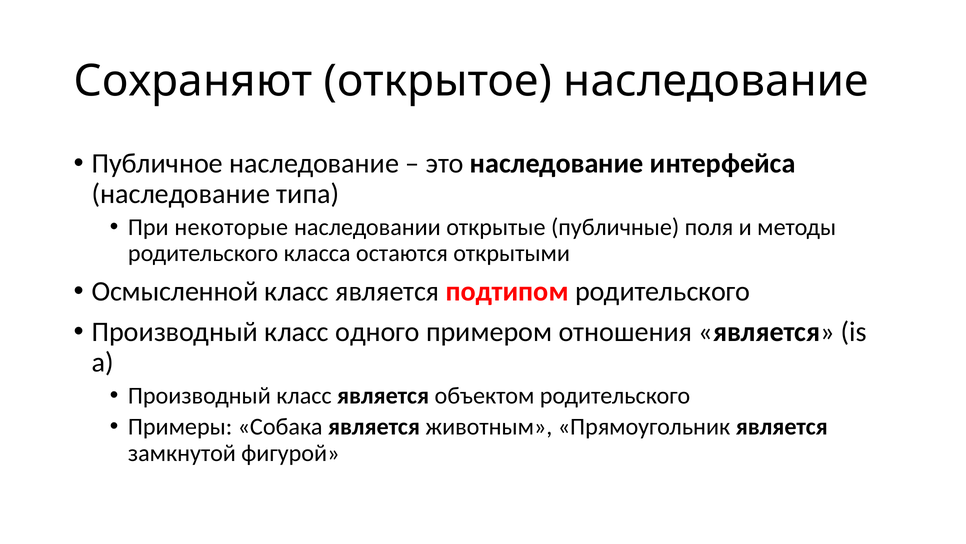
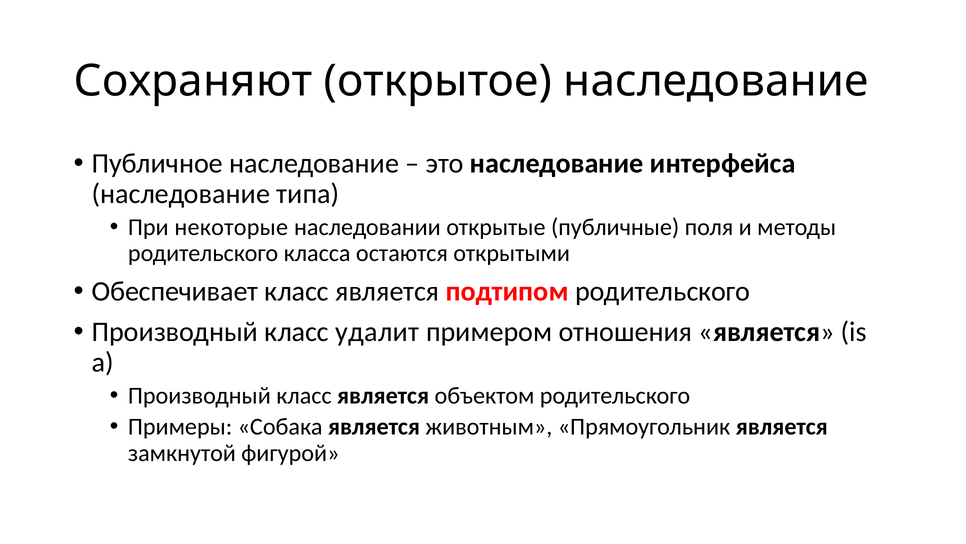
Осмысленной: Осмысленной -> Обеспечивает (175, 291)
одного: одного -> удалит (377, 332)
